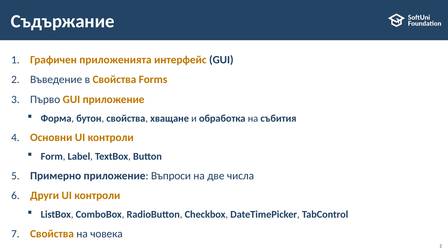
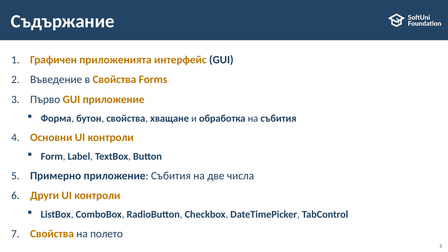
приложение Въпроси: Въпроси -> Събития (171, 176)
човека: човека -> полето (107, 234)
